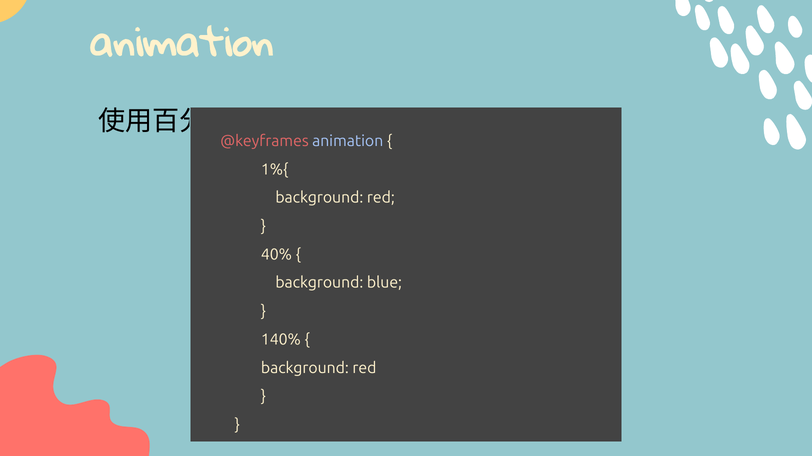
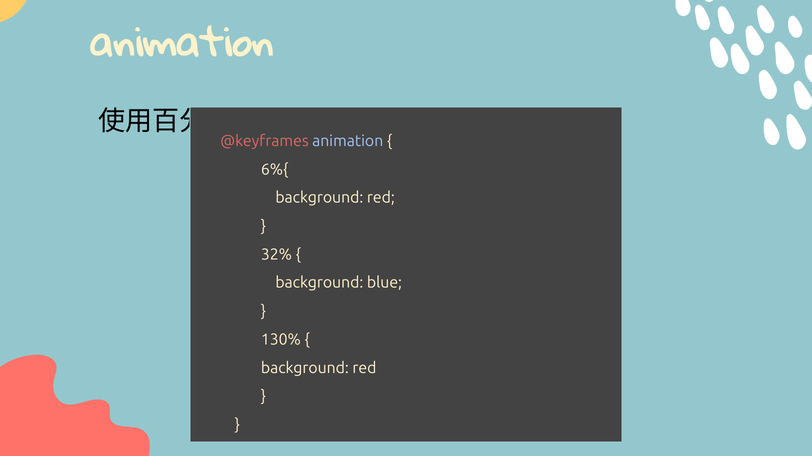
1%{: 1%{ -> 6%{ (275, 170)
40%: 40% -> 32% (276, 255)
140%: 140% -> 130% (281, 340)
